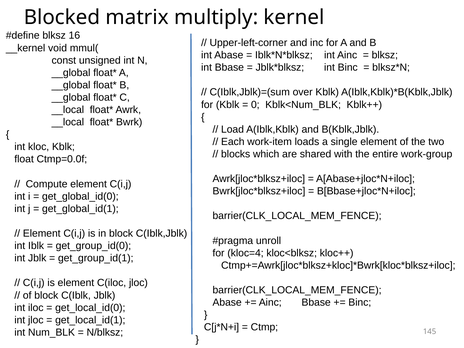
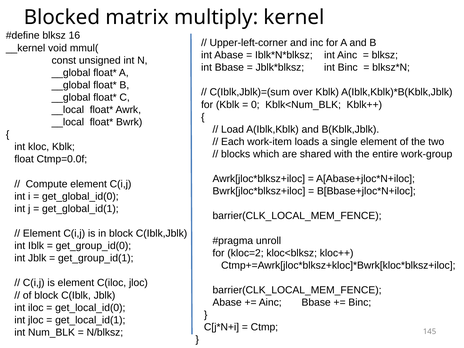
kloc=4: kloc=4 -> kloc=2 (246, 253)
